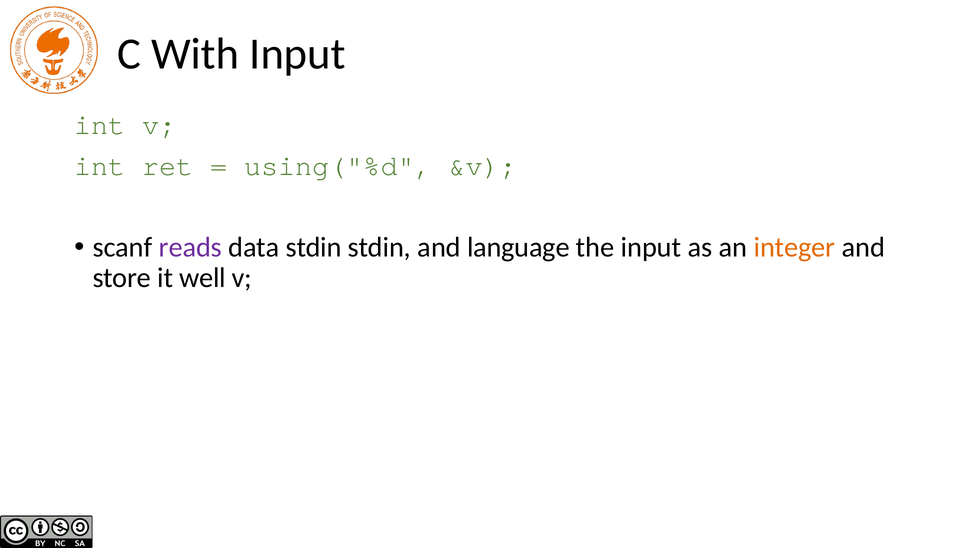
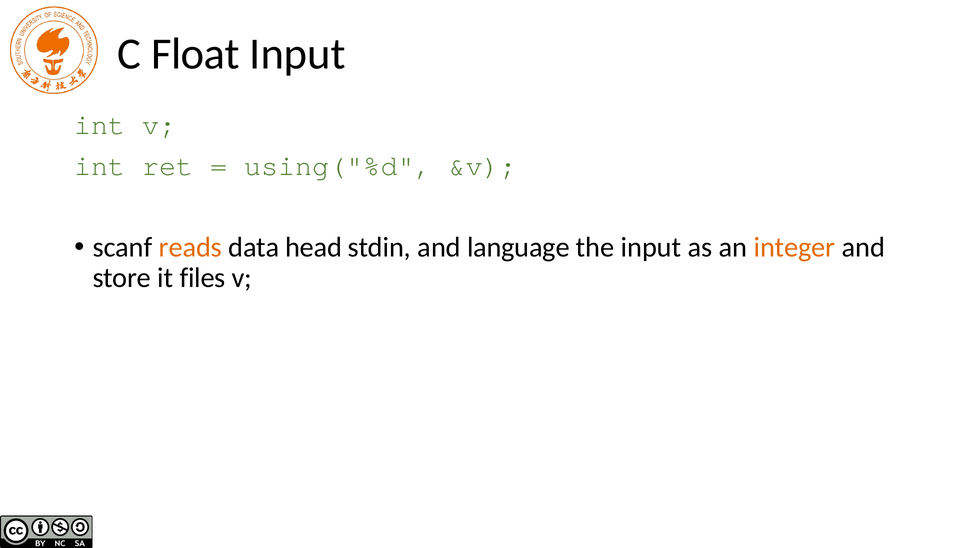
With: With -> Float (195, 54)
reads colour: purple -> orange (190, 247)
data stdin: stdin -> head (314, 247)
well: well -> files (203, 278)
